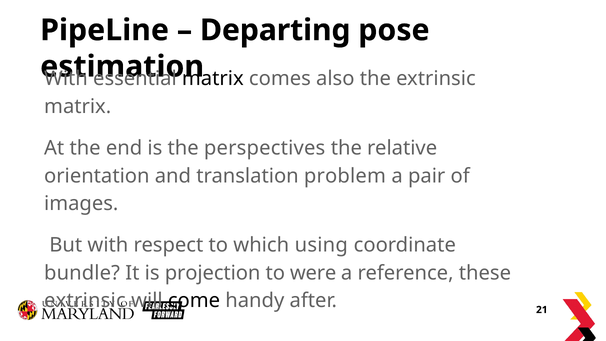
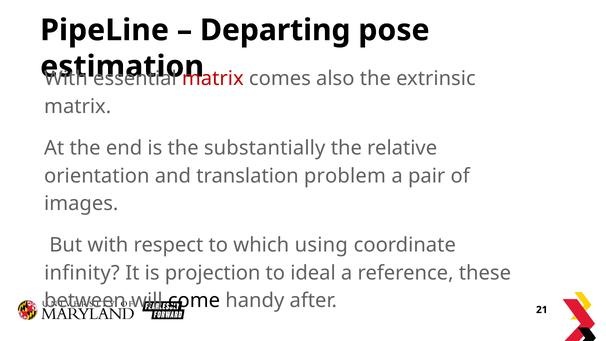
matrix colour: black -> red (213, 79)
perspectives: perspectives -> substantially (265, 148)
bundle: bundle -> infinity (82, 273)
were: were -> ideal (313, 273)
extrinsic: extrinsic -> between (85, 301)
